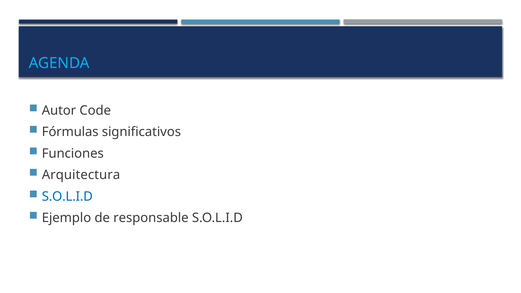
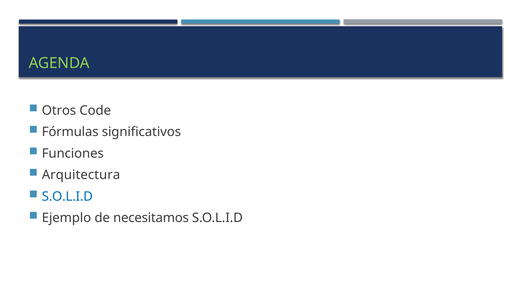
AGENDA colour: light blue -> light green (59, 63)
Autor: Autor -> Otros (59, 110)
responsable: responsable -> necesitamos (151, 218)
